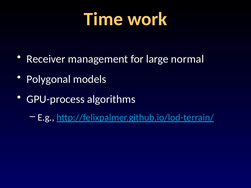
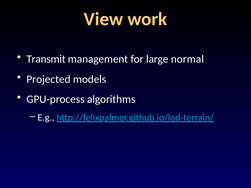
Time: Time -> View (103, 19)
Receiver: Receiver -> Transmit (46, 59)
Polygonal: Polygonal -> Projected (49, 79)
